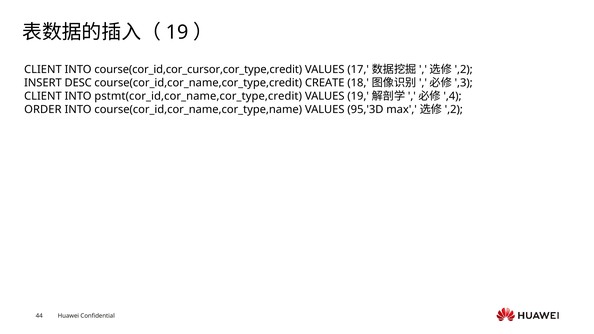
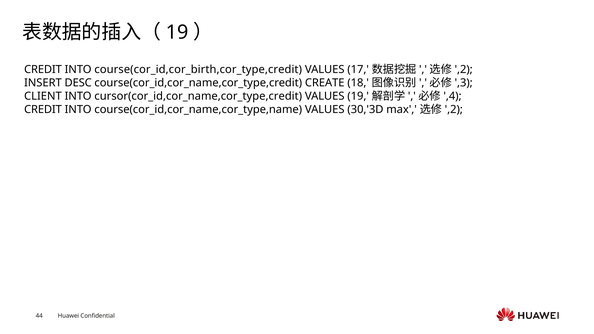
CLIENT: CLIENT -> CREDIT (43, 69)
course(cor_id,cor_cursor,cor_type,credit: course(cor_id,cor_cursor,cor_type,credit -> course(cor_id,cor_birth,cor_type,credit (198, 69)
pstmt(cor_id,cor_name,cor_type,credit: pstmt(cor_id,cor_name,cor_type,credit -> cursor(cor_id,cor_name,cor_type,credit (198, 96)
ORDER: ORDER -> CREDIT (43, 110)
95,'3D: 95,'3D -> 30,'3D (365, 110)
